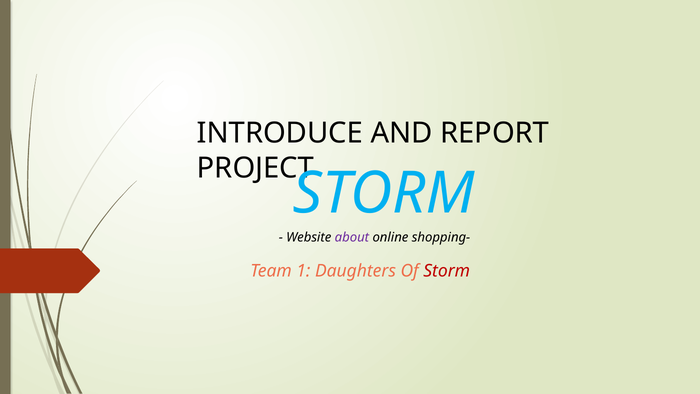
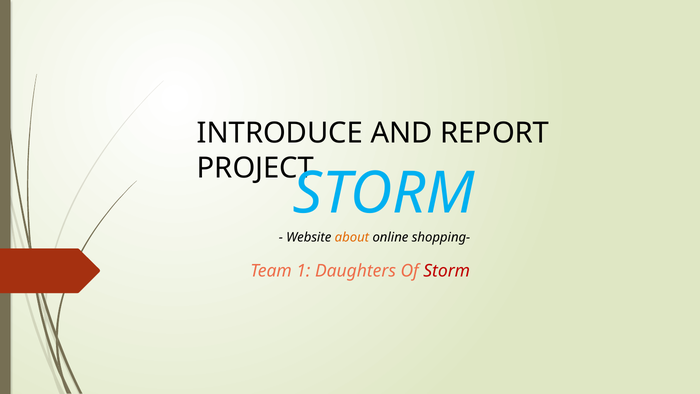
about colour: purple -> orange (352, 237)
